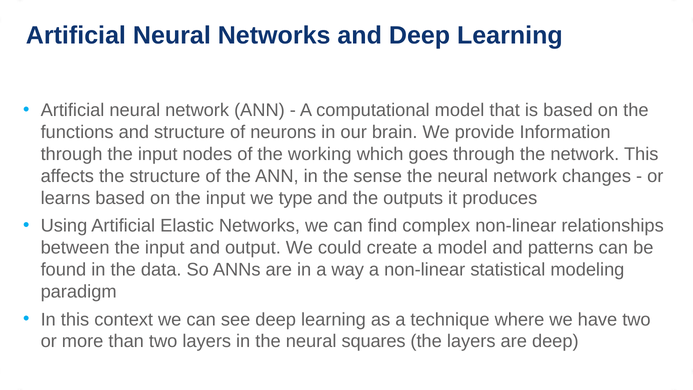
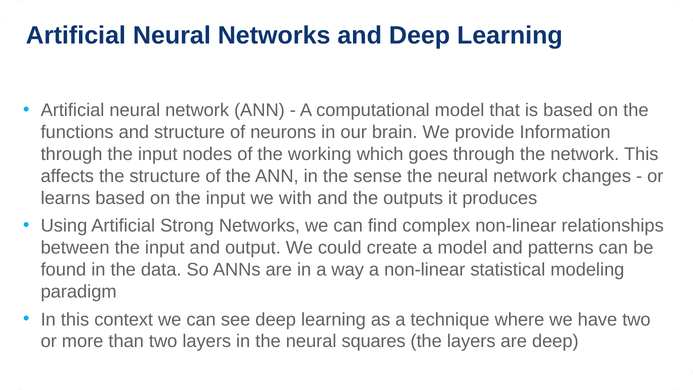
type: type -> with (295, 198)
Elastic: Elastic -> Strong (187, 226)
